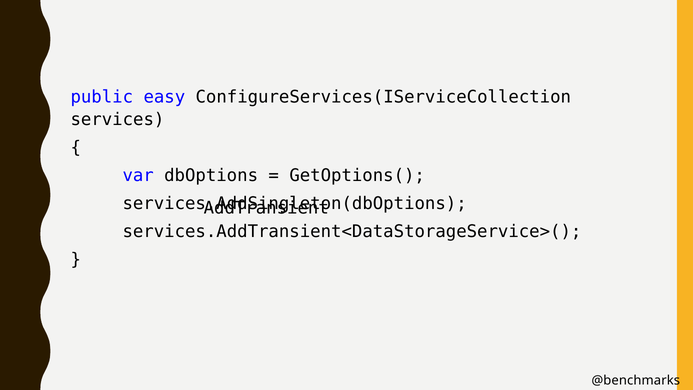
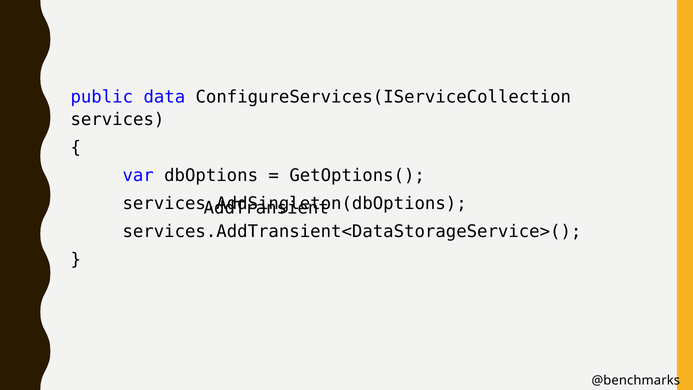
easy: easy -> data (164, 97)
